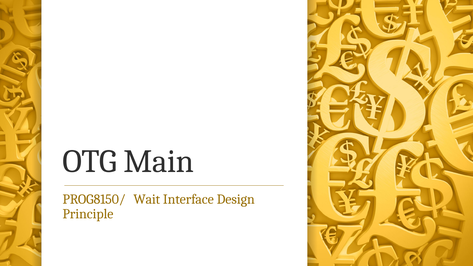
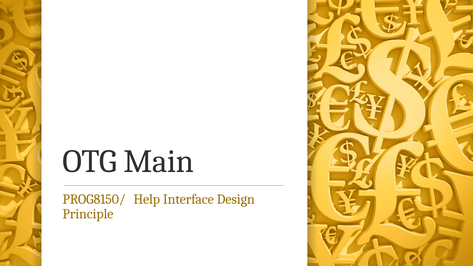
Wait: Wait -> Help (147, 199)
